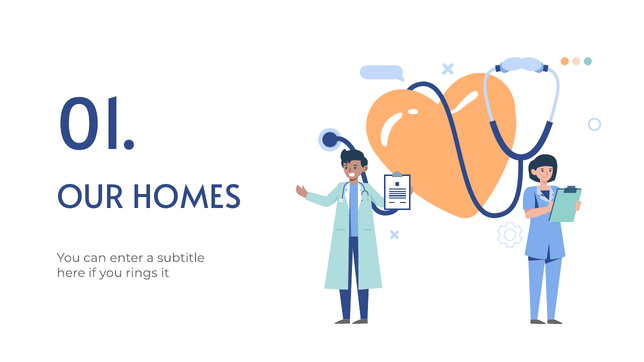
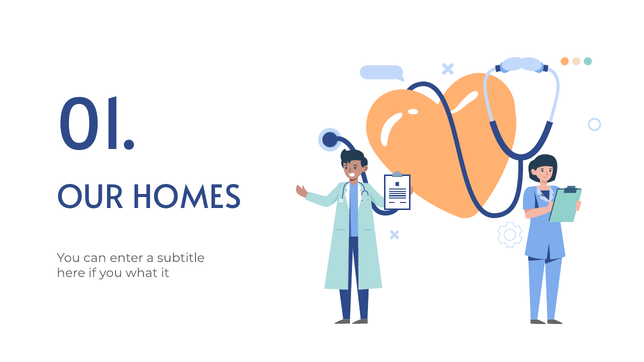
rings: rings -> what (142, 273)
